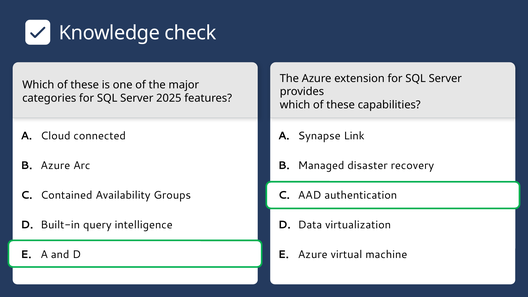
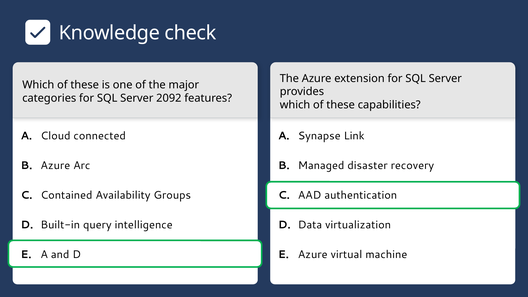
2025: 2025 -> 2092 (169, 98)
